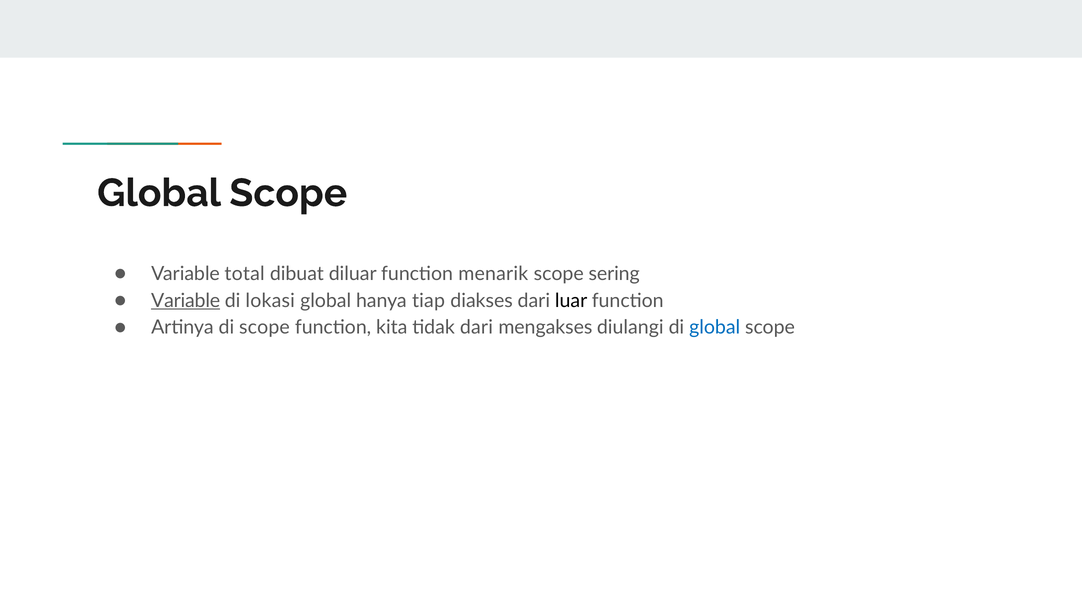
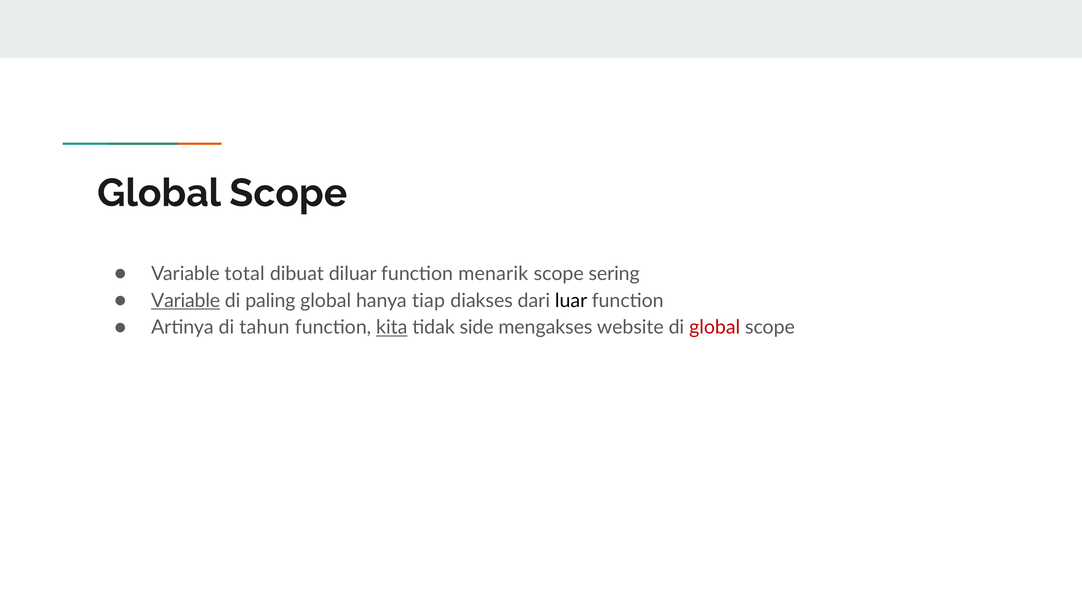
lokasi: lokasi -> paling (270, 300)
di scope: scope -> tahun (264, 327)
kita underline: none -> present (392, 327)
tidak dari: dari -> side (477, 327)
diulangi: diulangi -> website (630, 327)
global colour: blue -> red (715, 327)
